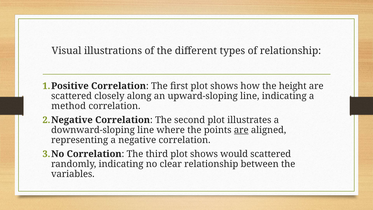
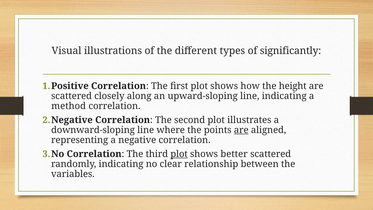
of relationship: relationship -> significantly (291, 51)
plot underline: none -> present (179, 154)
would: would -> better (234, 154)
